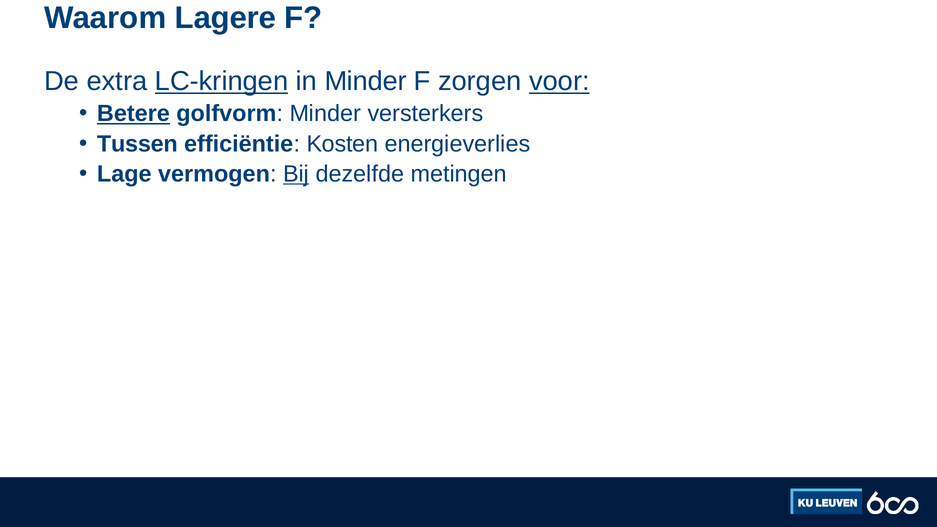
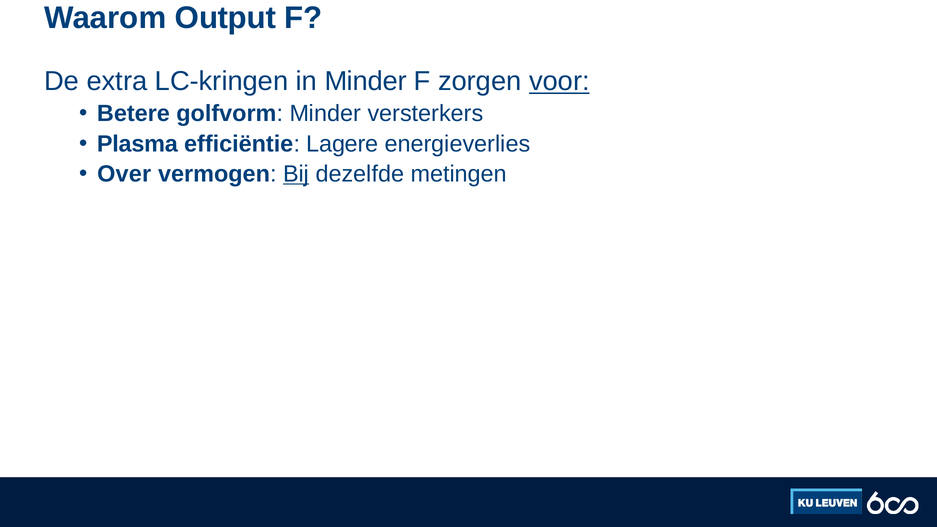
Lagere: Lagere -> Output (226, 18)
LC-kringen underline: present -> none (222, 81)
Betere underline: present -> none (133, 114)
Tussen: Tussen -> Plasma (137, 144)
Kosten: Kosten -> Lagere (342, 144)
Lage: Lage -> Over (124, 174)
